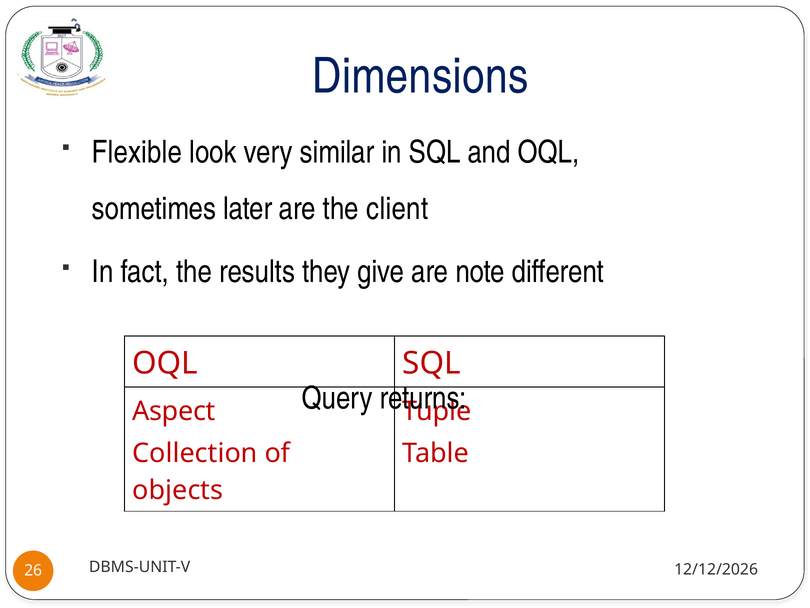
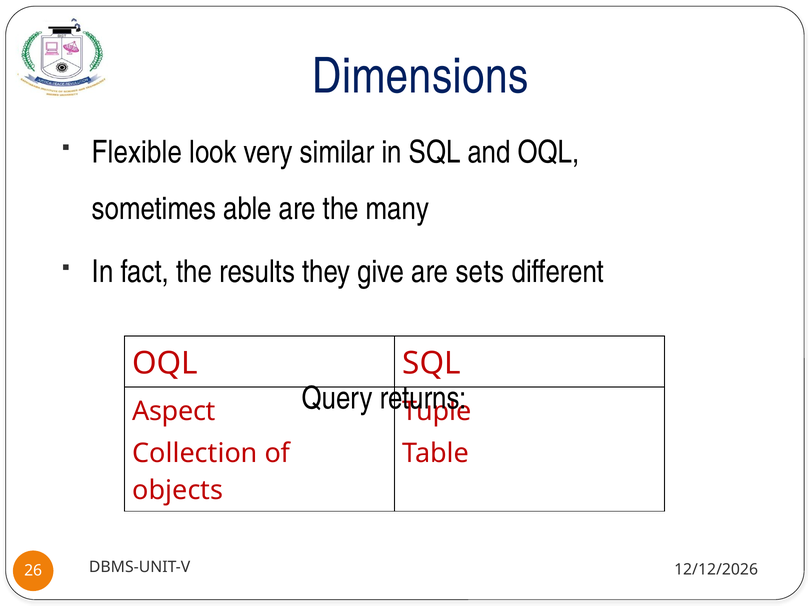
later: later -> able (248, 209)
client: client -> many (397, 209)
note: note -> sets (480, 272)
